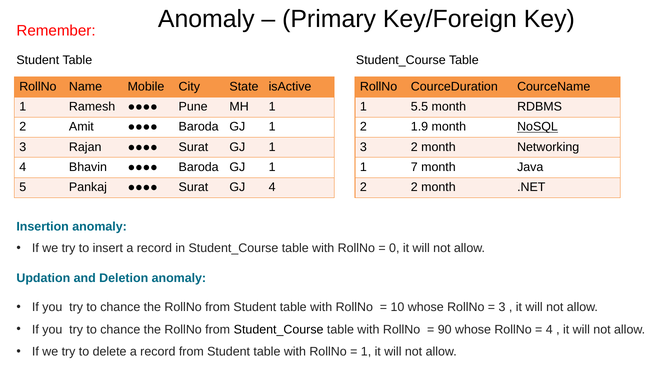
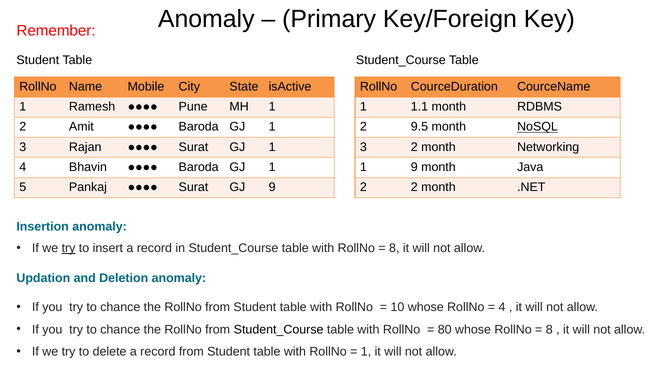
5.5: 5.5 -> 1.1 (419, 107)
1.9: 1.9 -> 9.5 (419, 127)
1 7: 7 -> 9 (414, 167)
GJ 4: 4 -> 9 (272, 187)
try underline: none -> present (69, 248)
0: 0 -> 8 (394, 248)
3: 3 -> 4 (502, 307)
90: 90 -> 80 (445, 329)
4: 4 -> 8 (549, 329)
